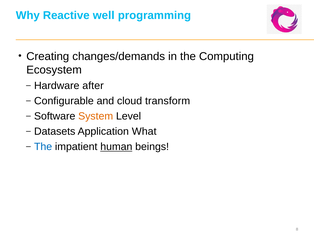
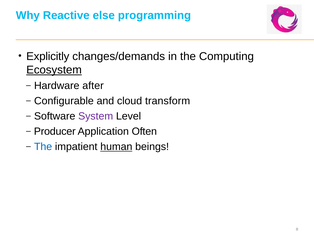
well: well -> else (104, 15)
Creating: Creating -> Explicitly (48, 57)
Ecosystem underline: none -> present (54, 70)
System colour: orange -> purple (96, 116)
Datasets: Datasets -> Producer (55, 132)
What: What -> Often (144, 132)
